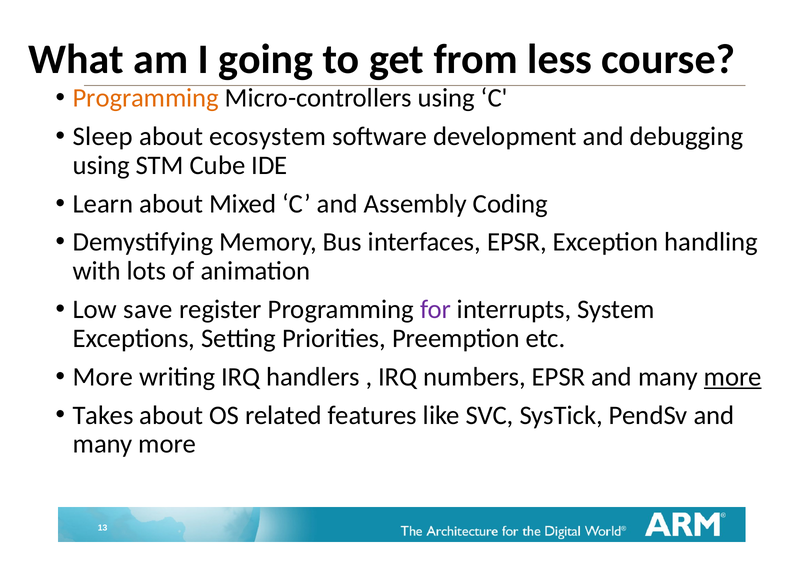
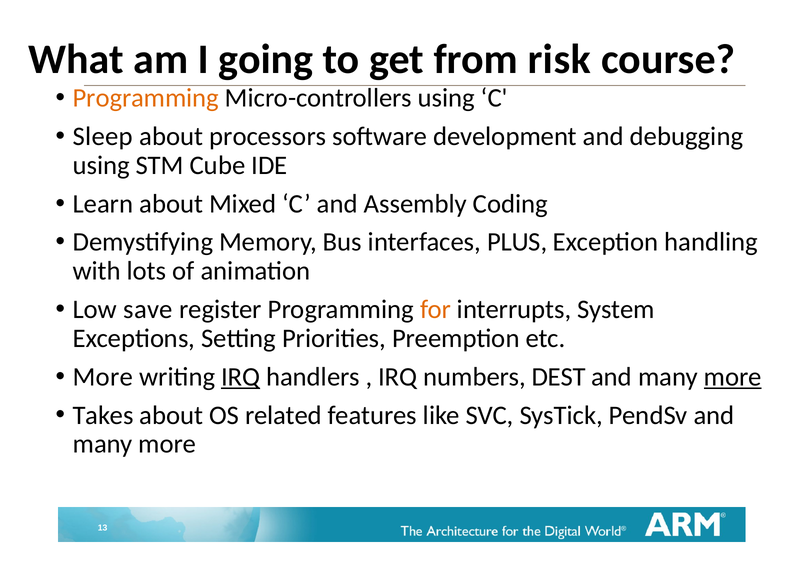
less: less -> risk (559, 59)
ecosystem: ecosystem -> processors (268, 136)
interfaces EPSR: EPSR -> PLUS (517, 242)
for colour: purple -> orange (436, 310)
IRQ underline: none -> present (241, 377)
numbers EPSR: EPSR -> DEST (559, 377)
